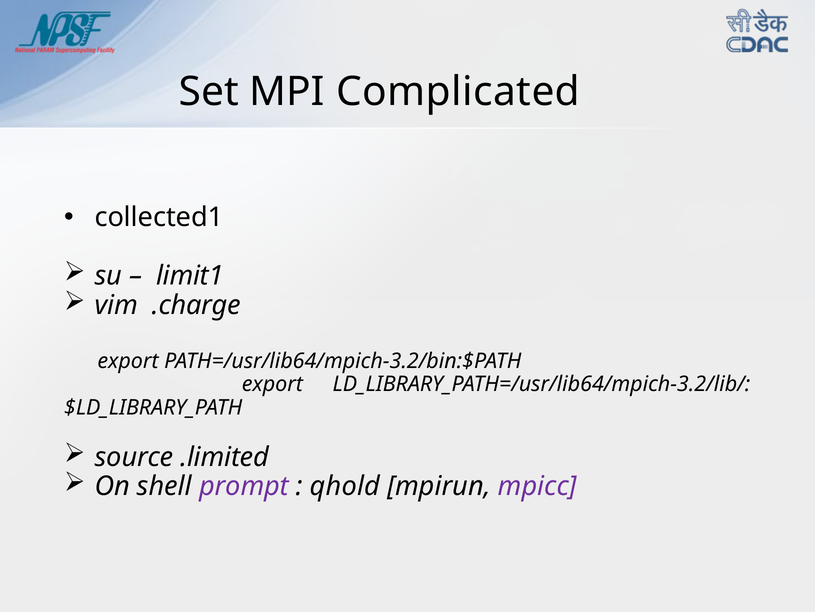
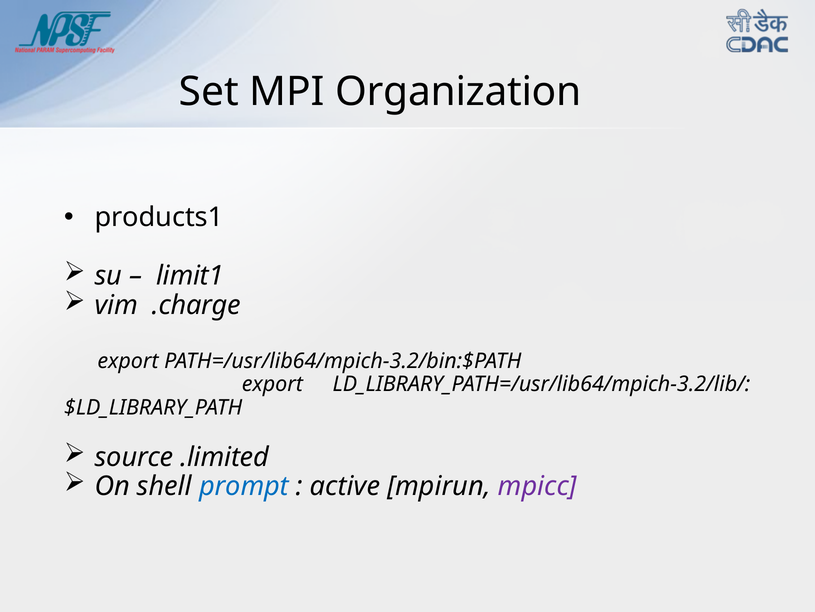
Complicated: Complicated -> Organization (458, 92)
collected1: collected1 -> products1 (159, 217)
prompt colour: purple -> blue (244, 486)
qhold: qhold -> active (345, 486)
